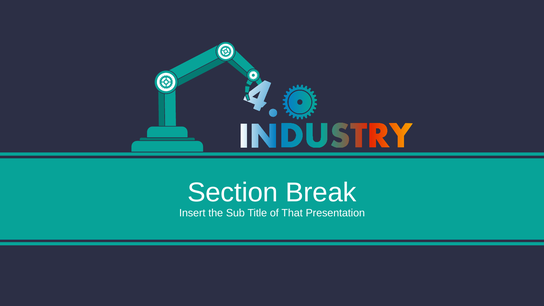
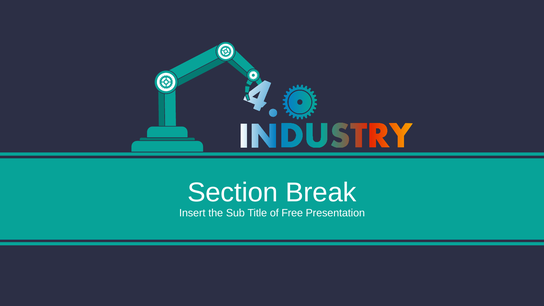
That: That -> Free (292, 213)
